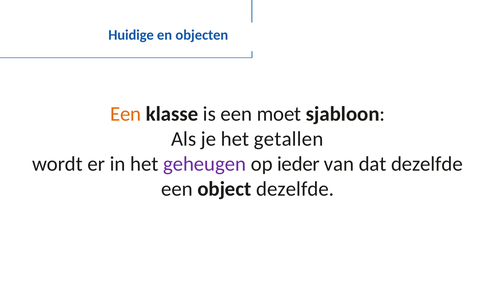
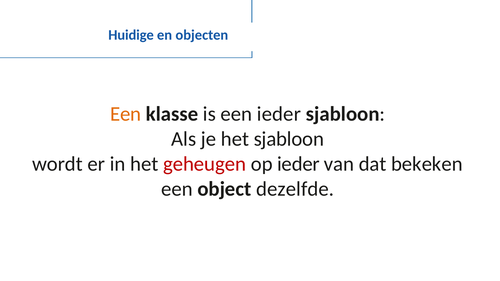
een moet: moet -> ieder (279, 114)
het getallen: getallen -> sjabloon (289, 139)
geheugen colour: purple -> red (205, 164)
dat dezelfde: dezelfde -> bekeken (427, 164)
